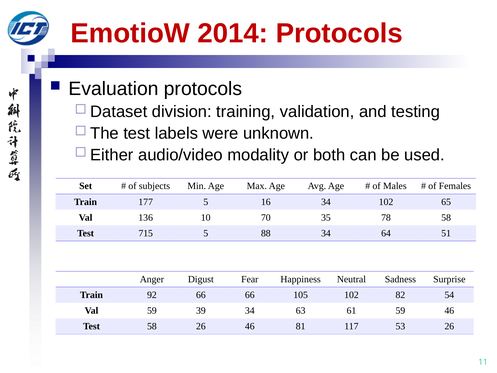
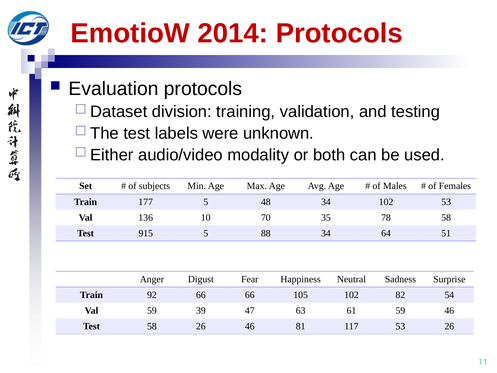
16: 16 -> 48 (266, 202)
102 65: 65 -> 53 (446, 202)
715: 715 -> 915 (146, 233)
39 34: 34 -> 47 (250, 311)
